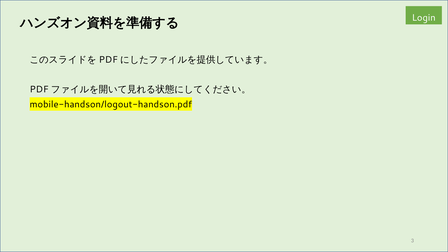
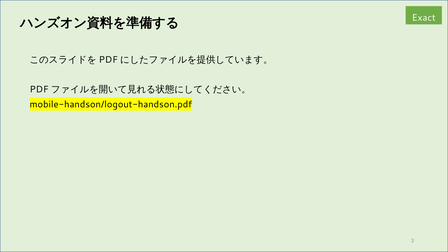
Login: Login -> Exact (424, 18)
